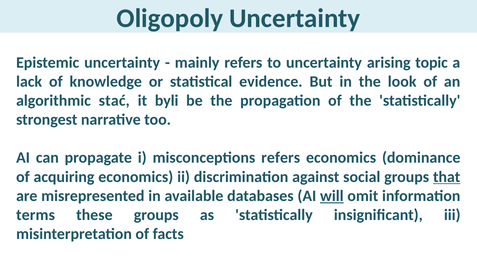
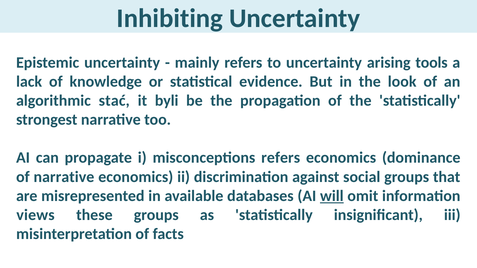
Oligopoly: Oligopoly -> Inhibiting (170, 18)
topic: topic -> tools (432, 63)
of acquiring: acquiring -> narrative (64, 177)
that underline: present -> none (447, 177)
terms: terms -> views (35, 215)
